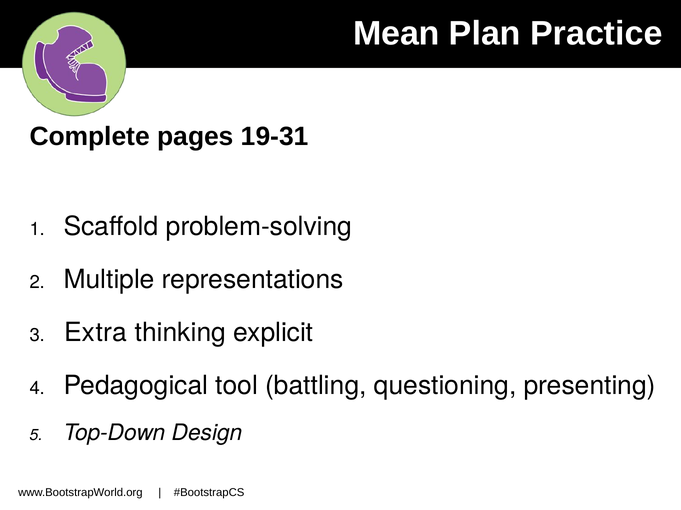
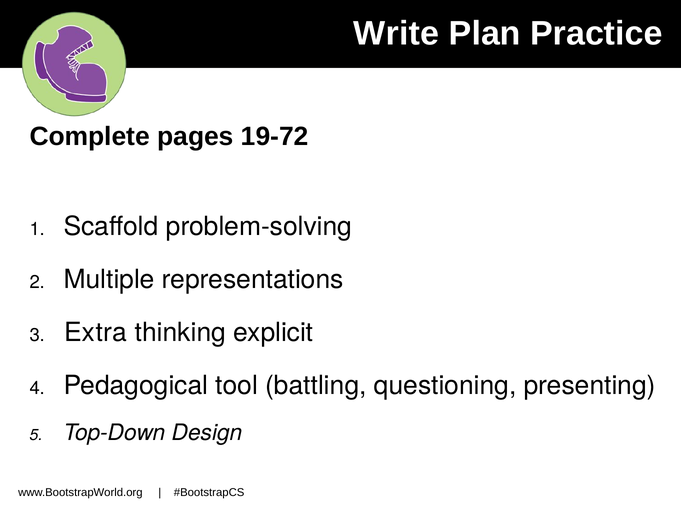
Mean: Mean -> Write (396, 34)
19-31: 19-31 -> 19-72 (275, 137)
